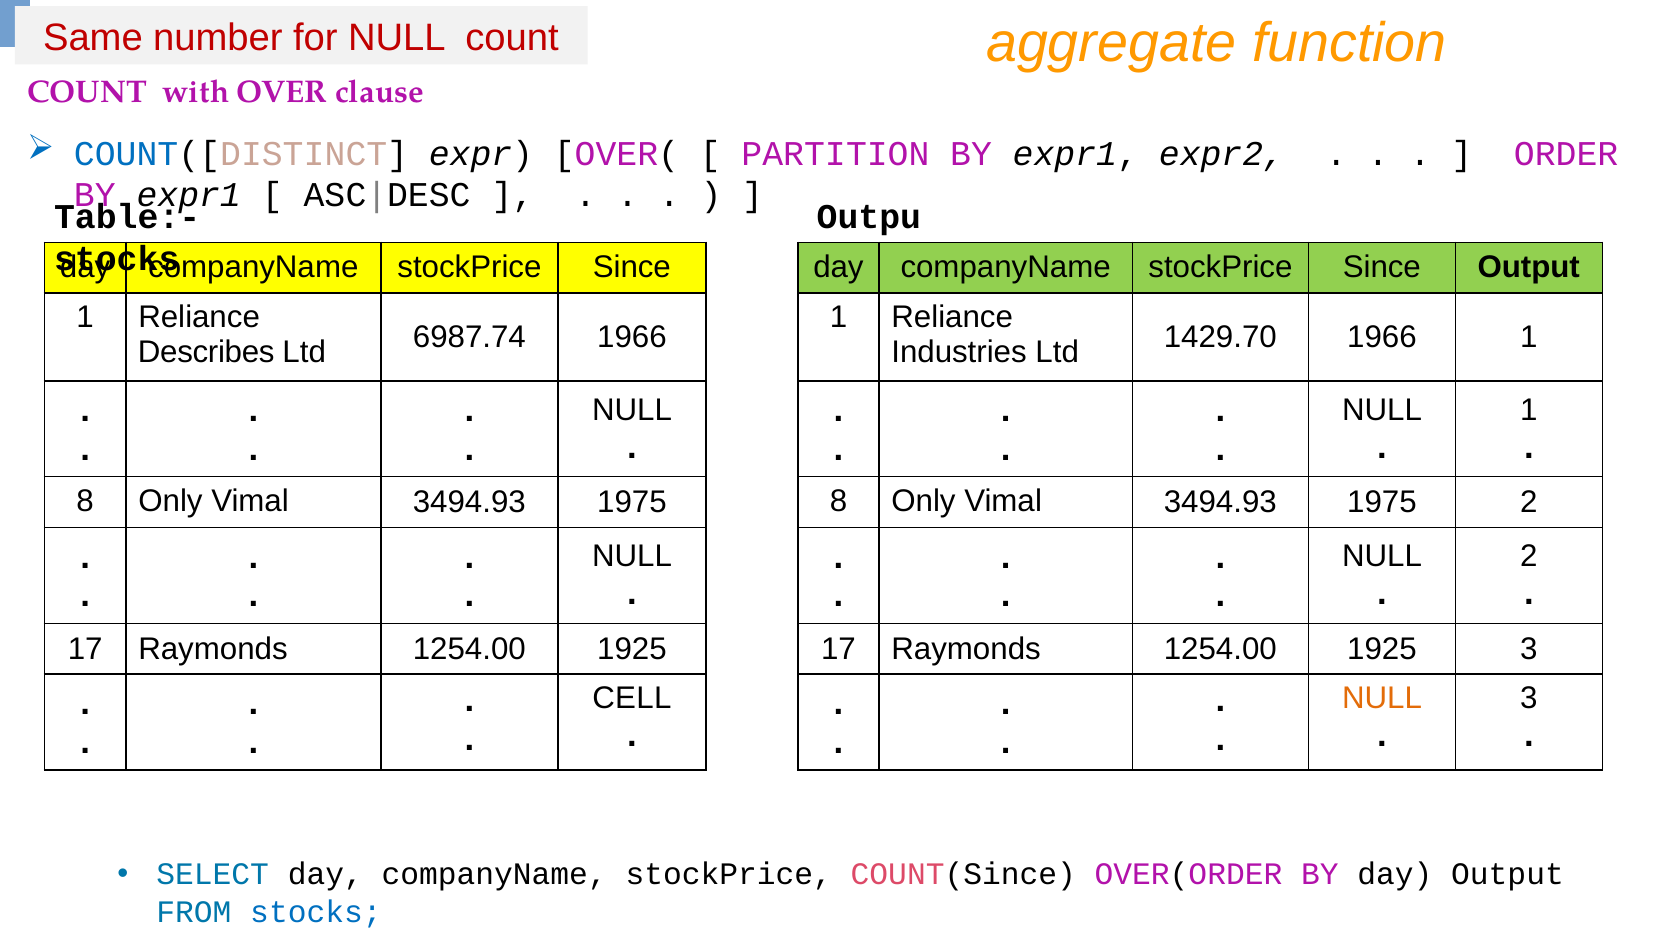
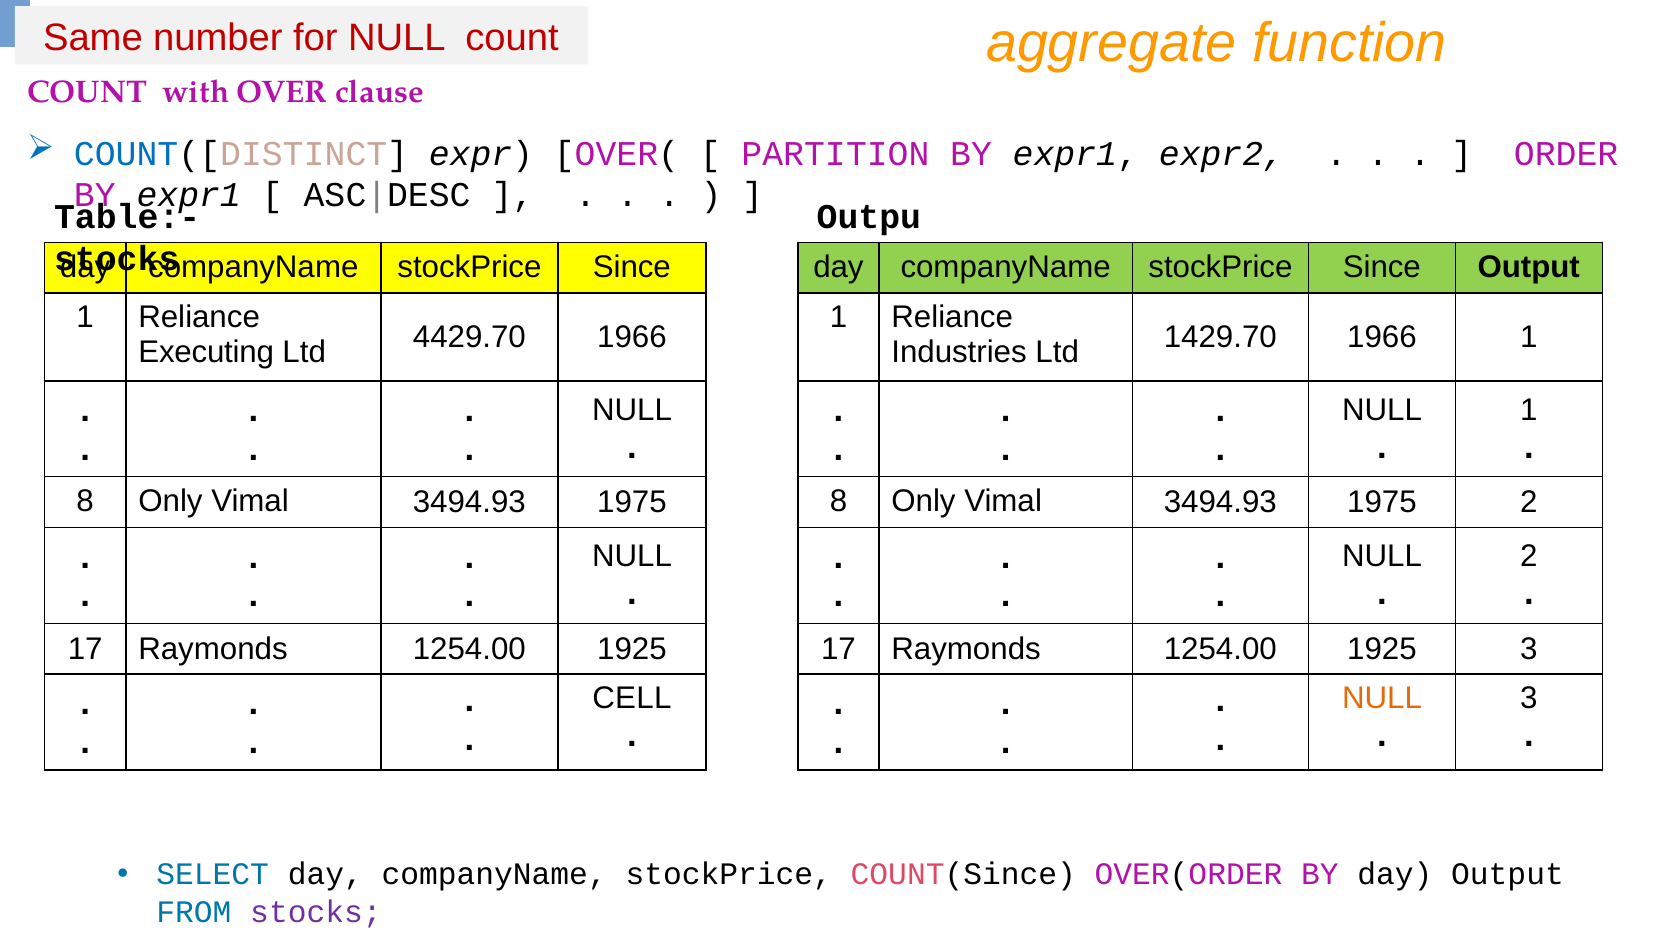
Describes: Describes -> Executing (206, 353)
6987.74: 6987.74 -> 4429.70 (469, 338)
stocks colour: blue -> purple (316, 912)
